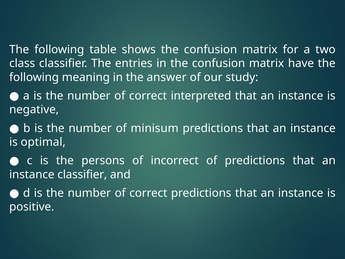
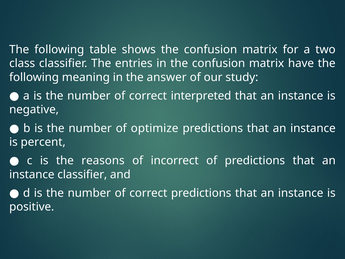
minisum: minisum -> optimize (155, 128)
optimal: optimal -> percent (43, 142)
persons: persons -> reasons (103, 161)
